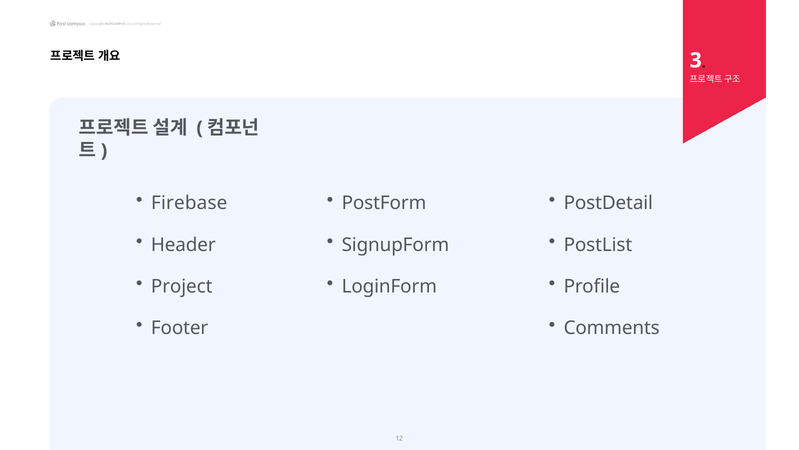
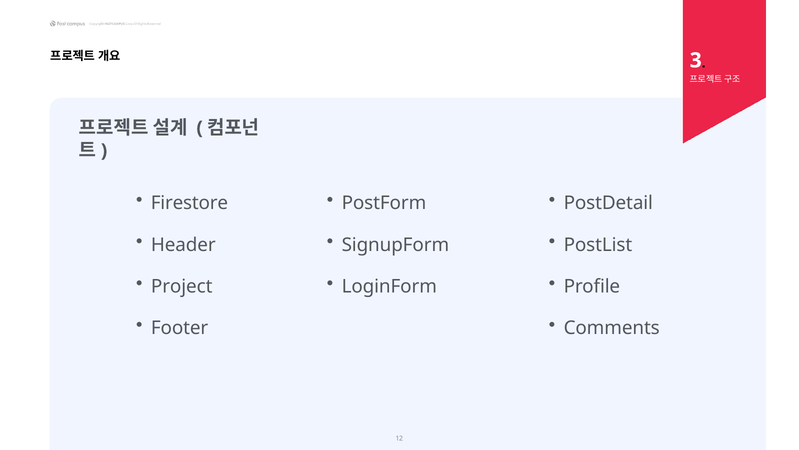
Firebase: Firebase -> Firestore (189, 203)
